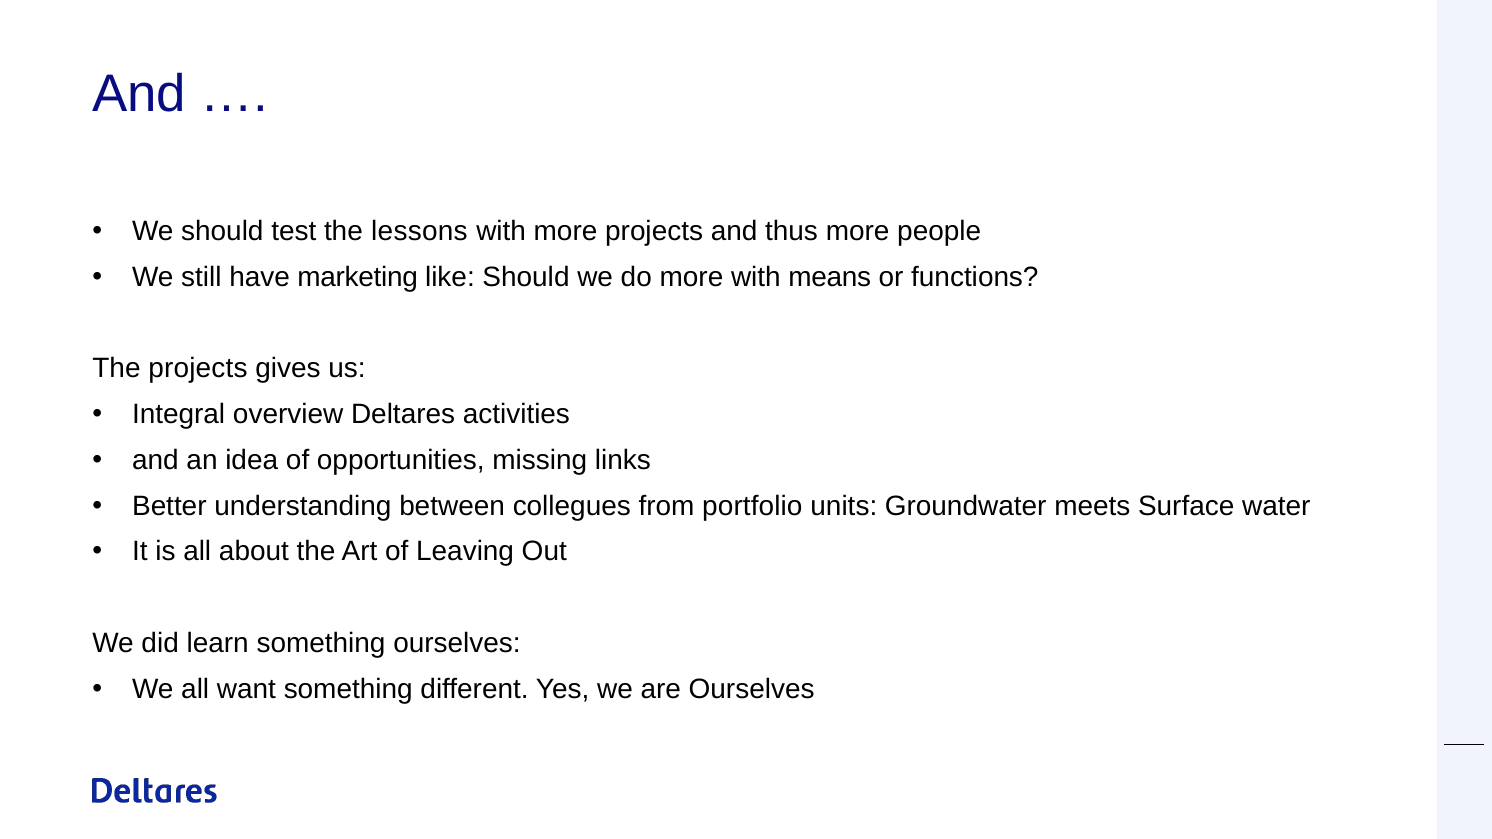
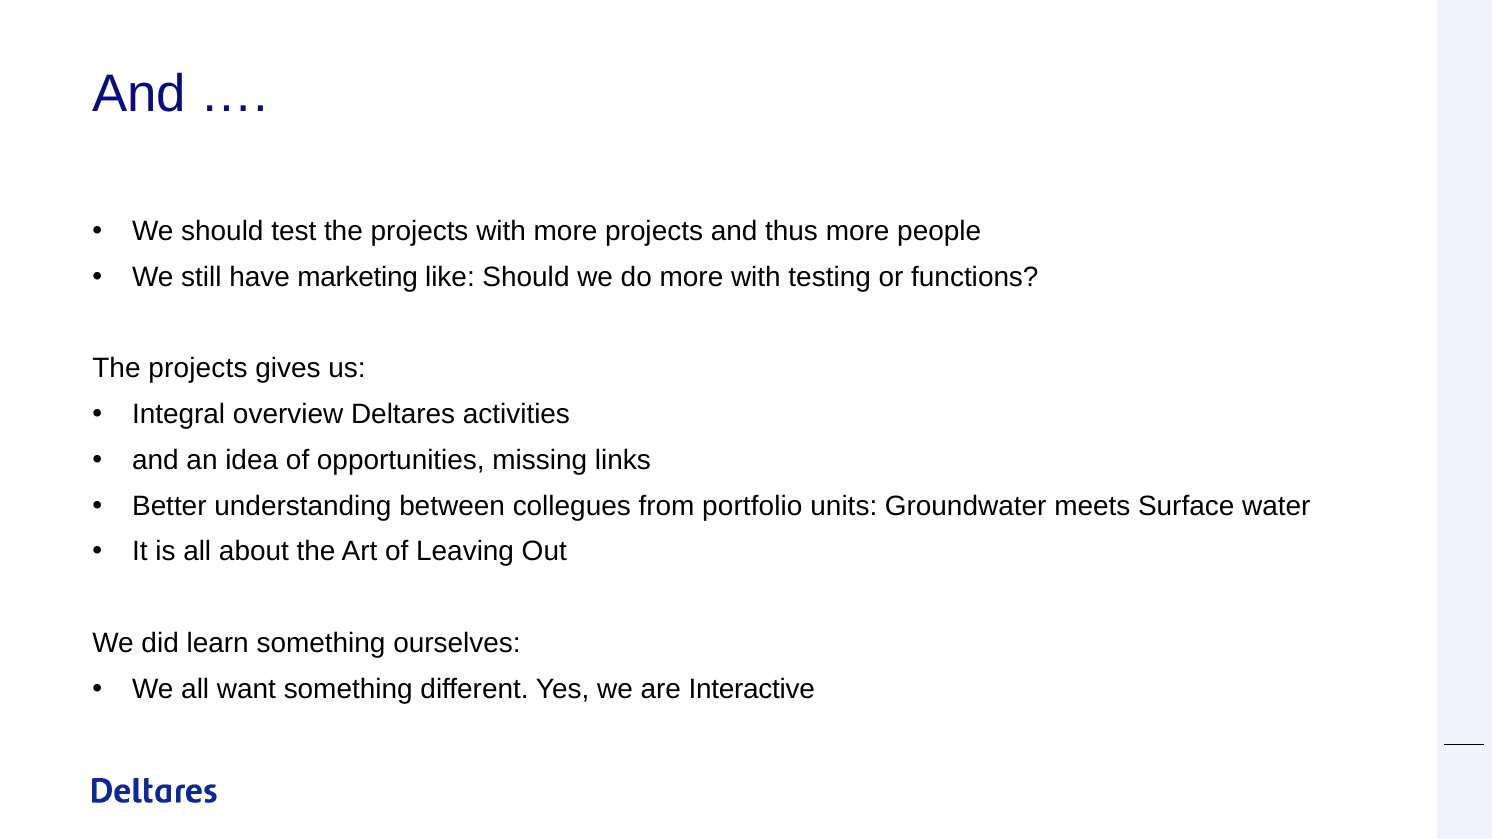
test the lessons: lessons -> projects (420, 231)
means: means -> testing (830, 277)
are Ourselves: Ourselves -> Interactive (752, 689)
